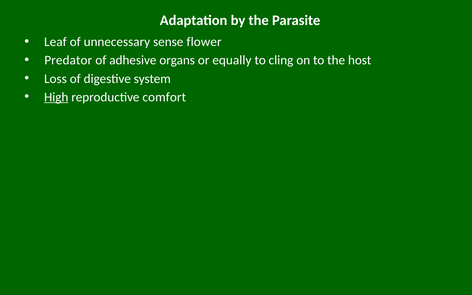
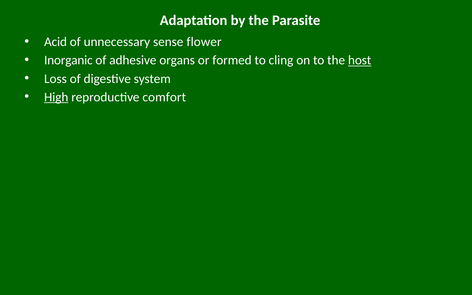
Leaf: Leaf -> Acid (56, 42)
Predator: Predator -> Inorganic (68, 60)
equally: equally -> formed (232, 60)
host underline: none -> present (360, 60)
